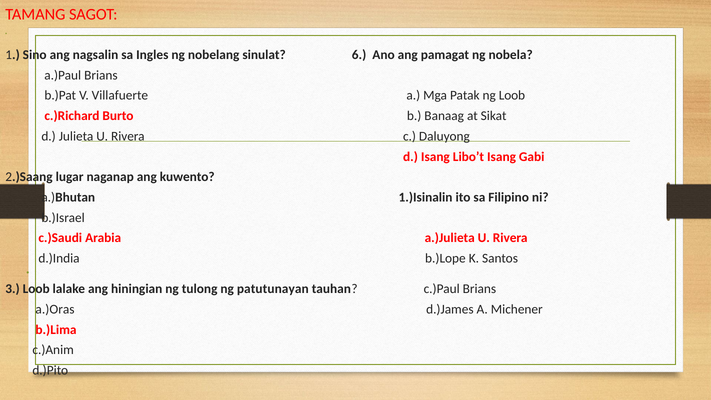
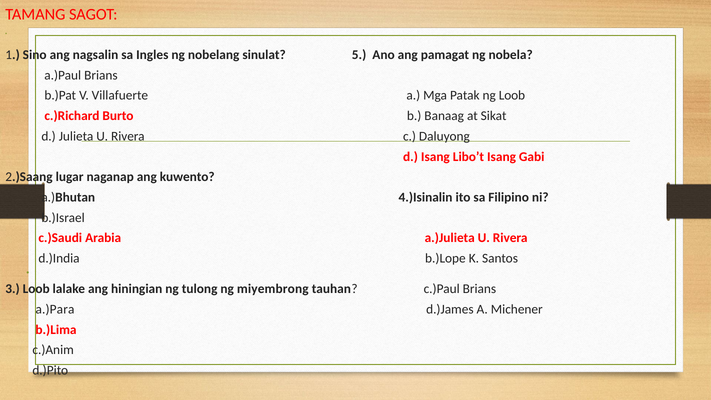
6: 6 -> 5 (359, 55)
1.)Isinalin: 1.)Isinalin -> 4.)Isinalin (426, 197)
patutunayan: patutunayan -> miyembrong (273, 289)
a.)Oras: a.)Oras -> a.)Para (55, 309)
